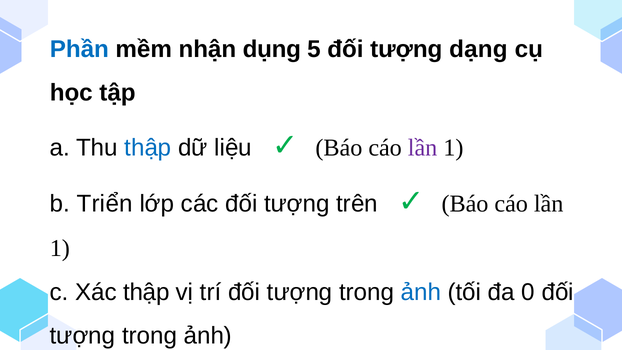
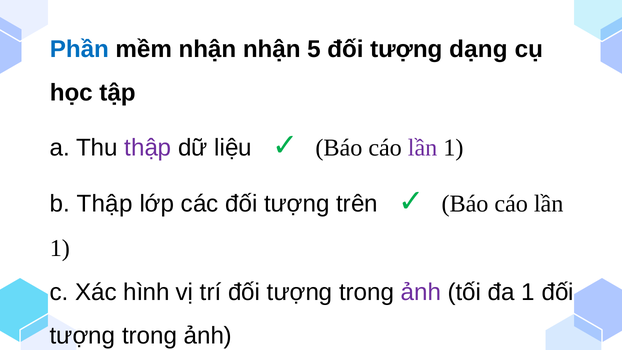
nhận dụng: dụng -> nhận (272, 49)
thập colour: blue -> purple (148, 147)
b Triển: Triển -> Thập (105, 203)
Xác thập: thập -> hình (146, 292)
ảnh colour: blue -> purple (421, 292)
đa 0: 0 -> 1 (528, 292)
